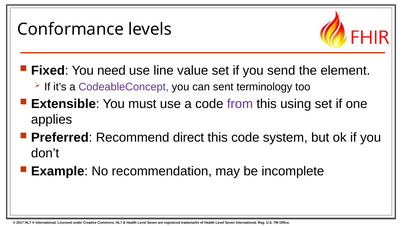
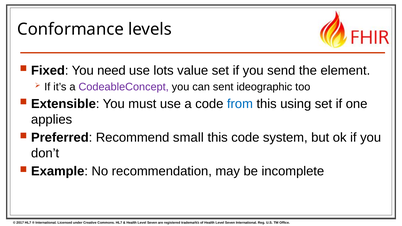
line: line -> lots (164, 71)
terminology: terminology -> ideographic (264, 87)
from colour: purple -> blue (240, 104)
direct: direct -> small (188, 138)
